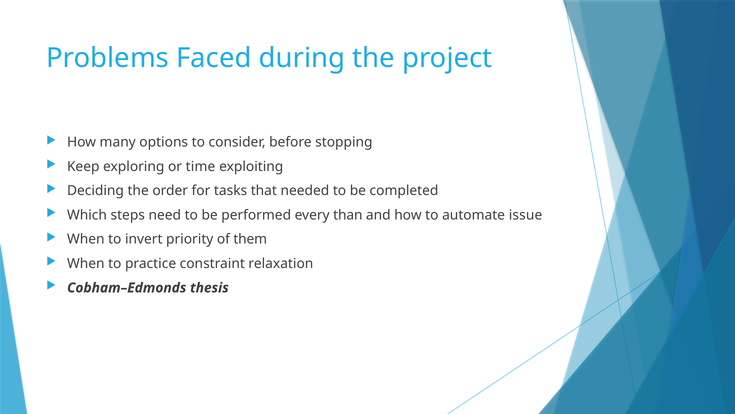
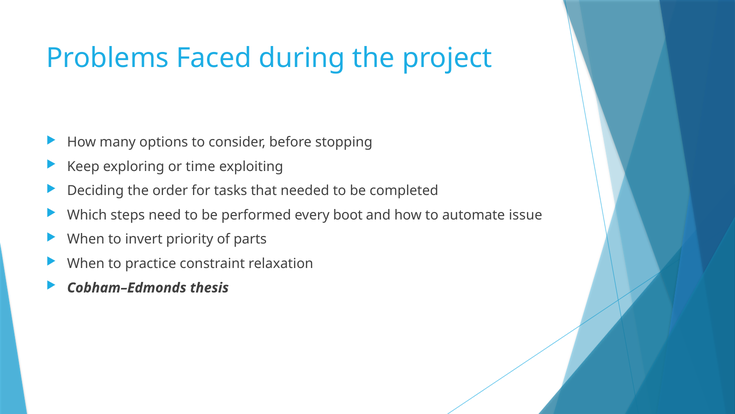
than: than -> boot (348, 215)
them: them -> parts (250, 239)
